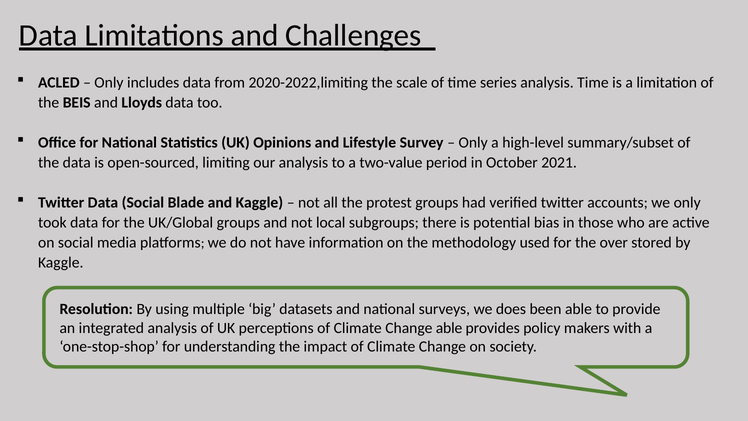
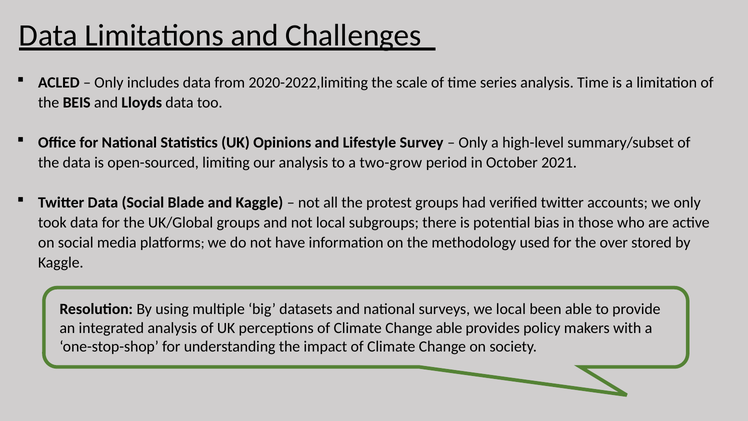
two-value: two-value -> two-grow (391, 163)
we does: does -> local (511, 309)
